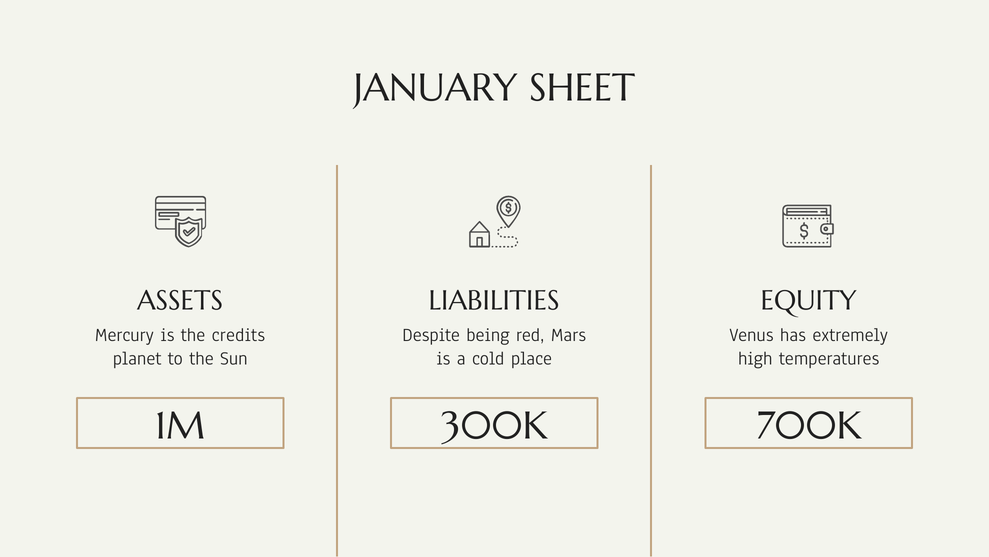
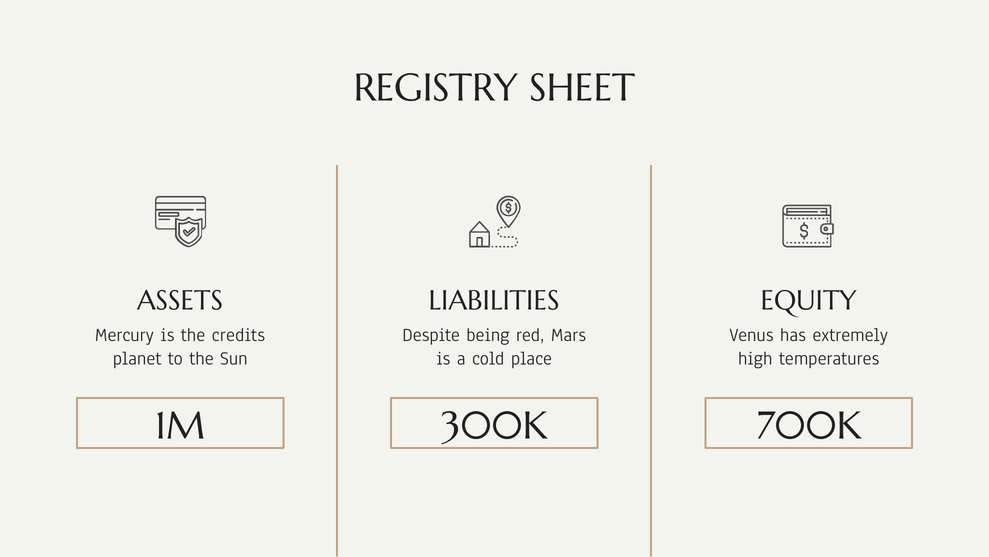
JANUARY: JANUARY -> REGISTRY (436, 88)
